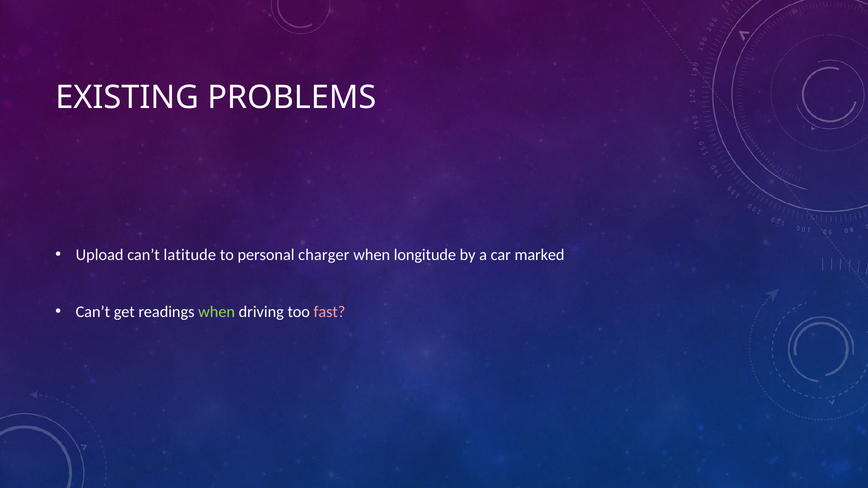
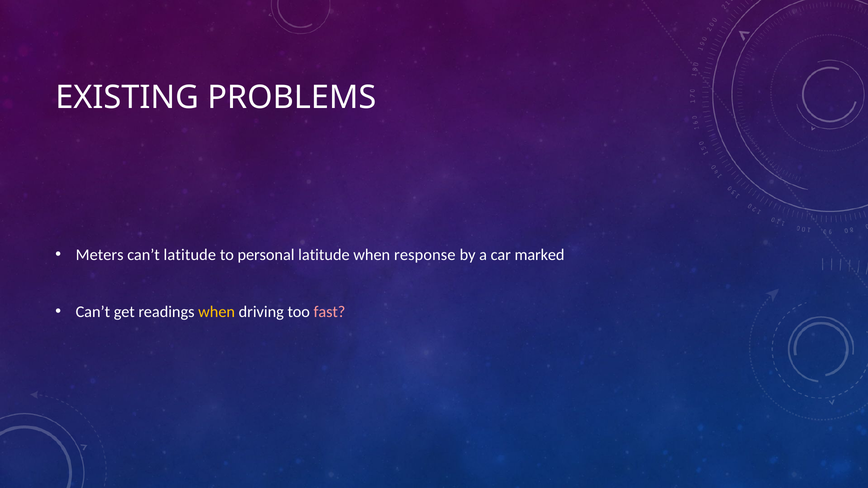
Upload: Upload -> Meters (100, 255)
personal charger: charger -> latitude (324, 255)
longitude: longitude -> response (425, 255)
when colour: light green -> yellow (217, 312)
